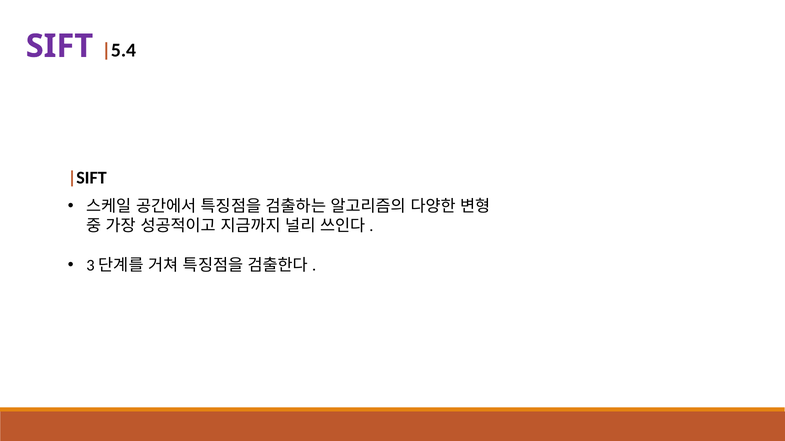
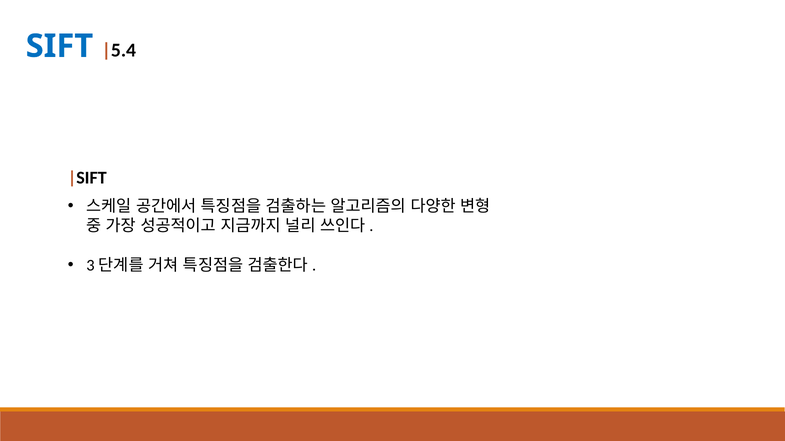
SIFT colour: purple -> blue (59, 46)
